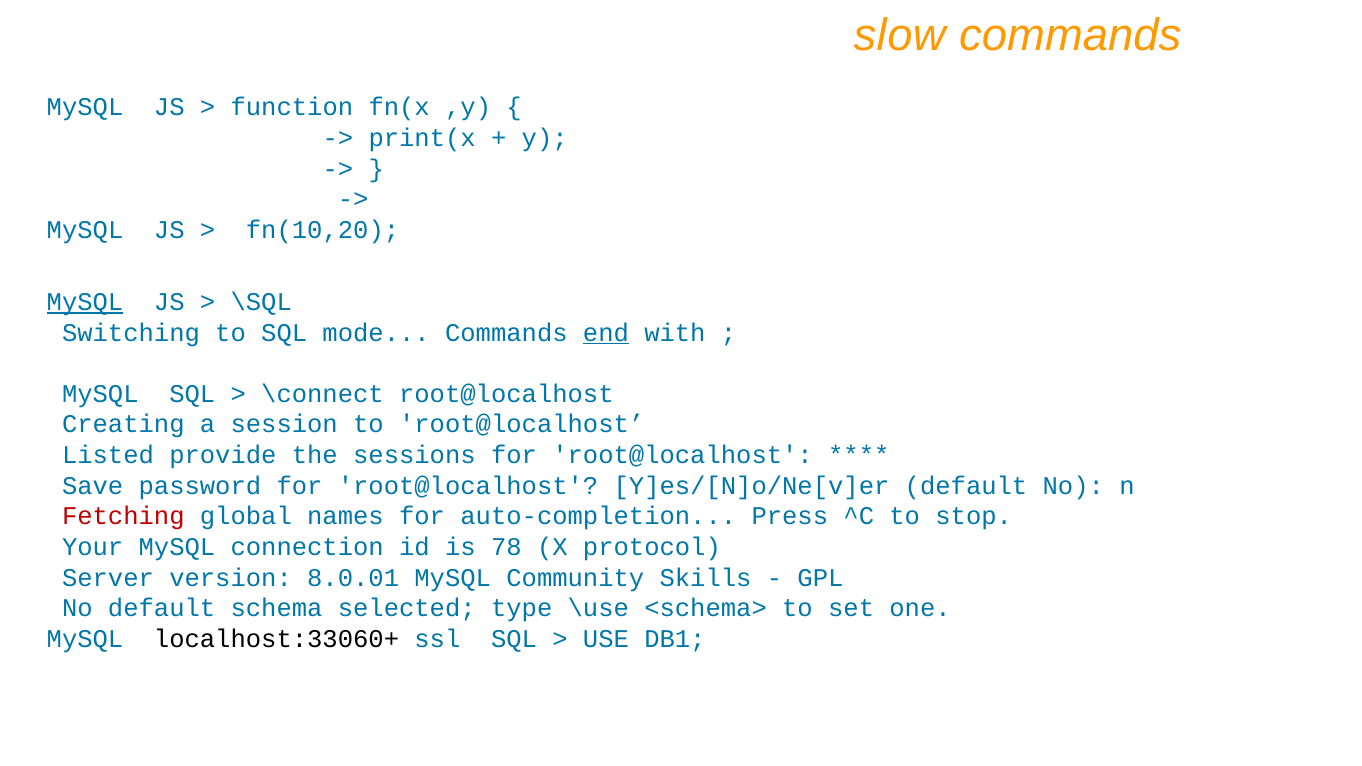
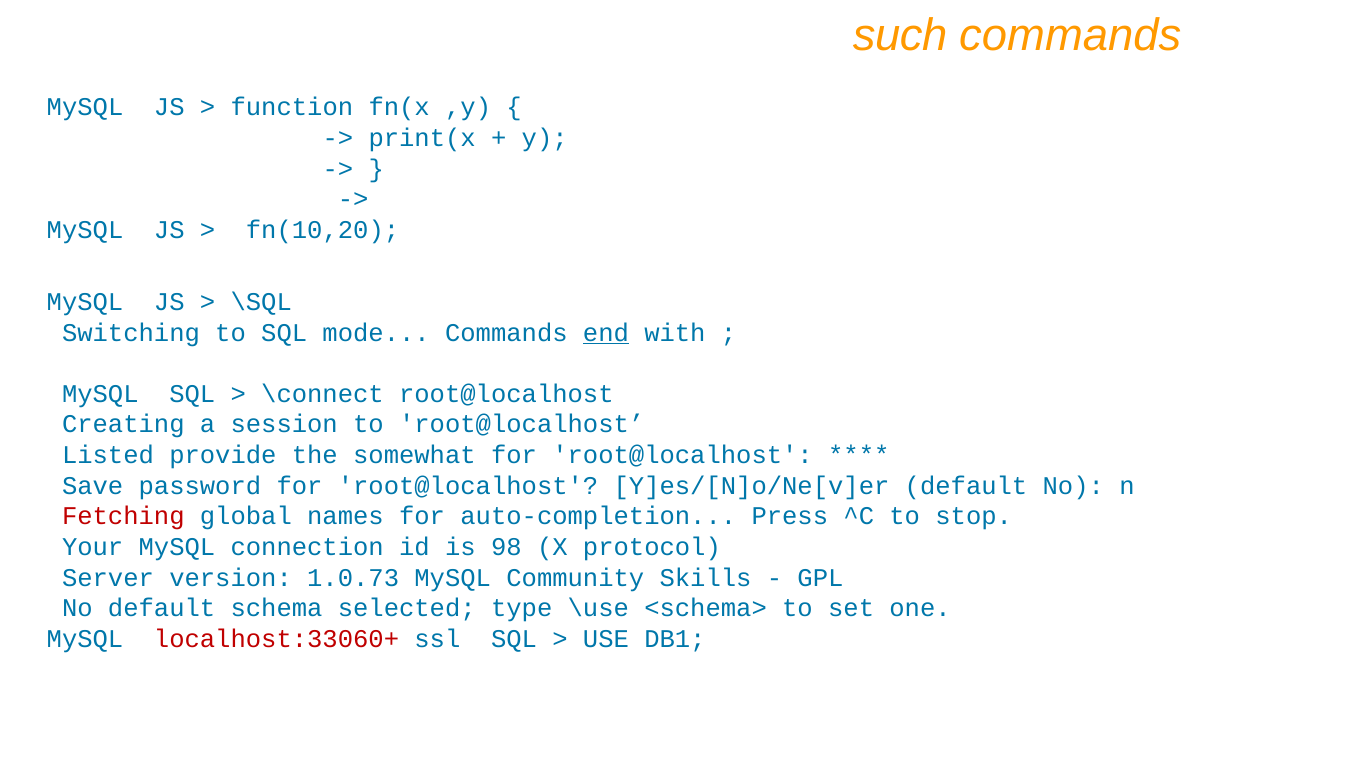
slow: slow -> such (900, 35)
MySQL underline: present -> none (85, 302)
sessions: sessions -> somewhat (414, 455)
78: 78 -> 98 (506, 547)
8.0.01: 8.0.01 -> 1.0.73 (353, 578)
localhost:33060+ colour: black -> red (277, 639)
